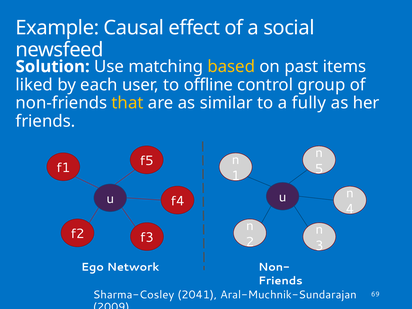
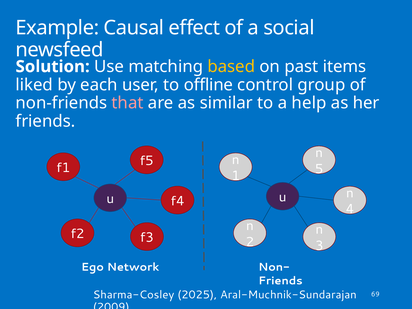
that colour: yellow -> pink (128, 103)
fully: fully -> help (309, 103)
2041: 2041 -> 2025 (197, 295)
